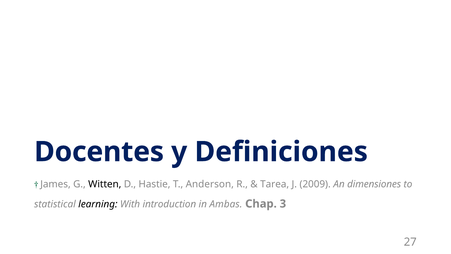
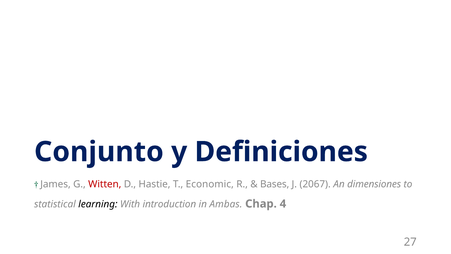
Docentes: Docentes -> Conjunto (99, 152)
Witten colour: black -> red (105, 184)
Anderson: Anderson -> Economic (210, 184)
Tarea: Tarea -> Bases (275, 184)
2009: 2009 -> 2067 (315, 184)
3: 3 -> 4 (283, 204)
